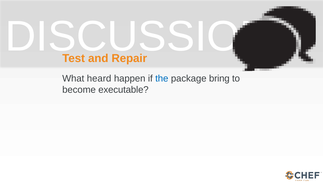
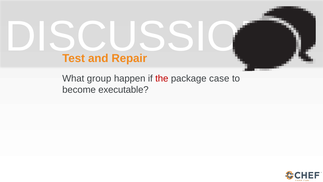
heard: heard -> group (99, 78)
the colour: blue -> red (162, 78)
bring: bring -> case (219, 78)
